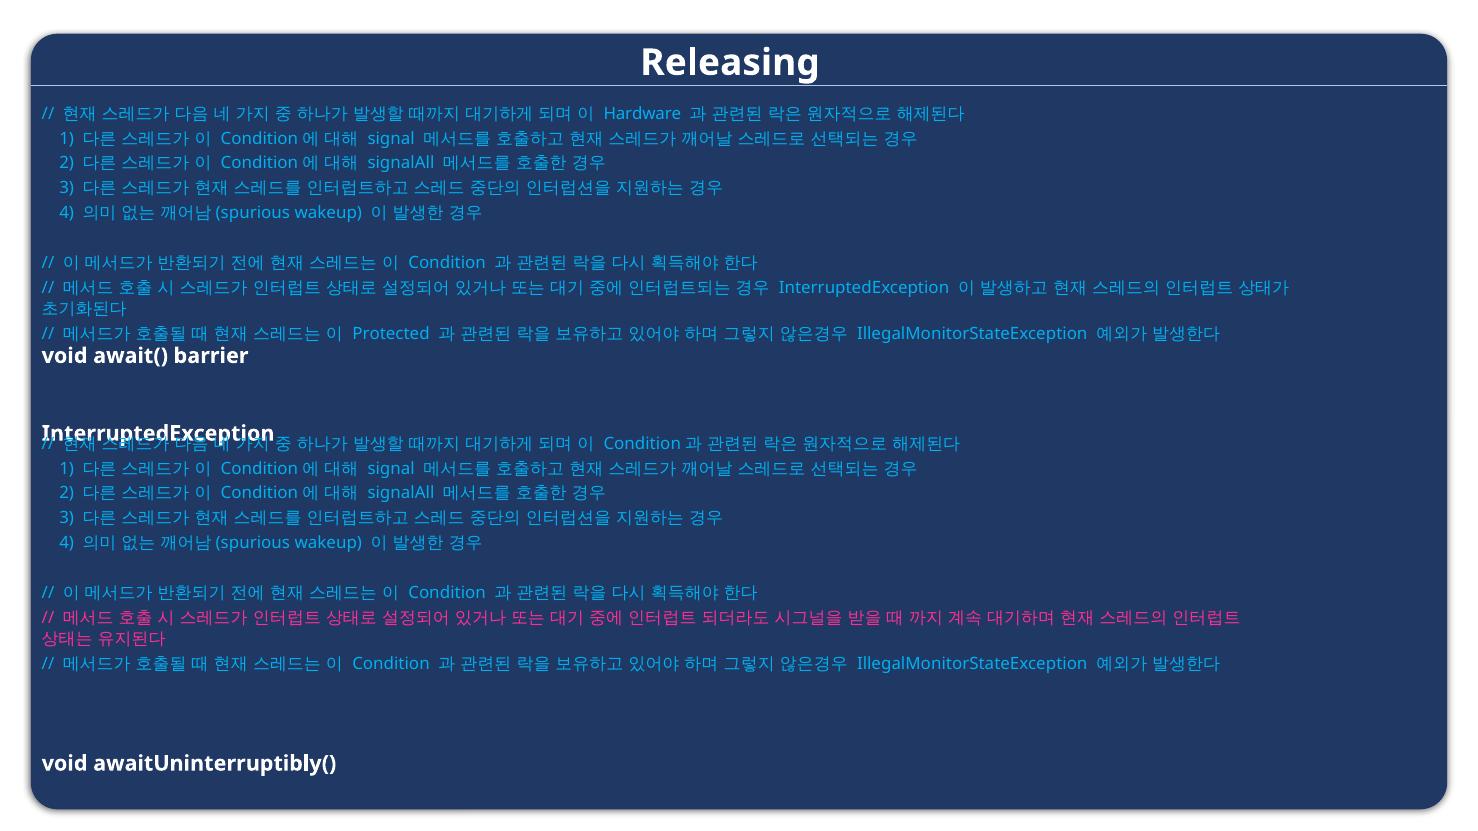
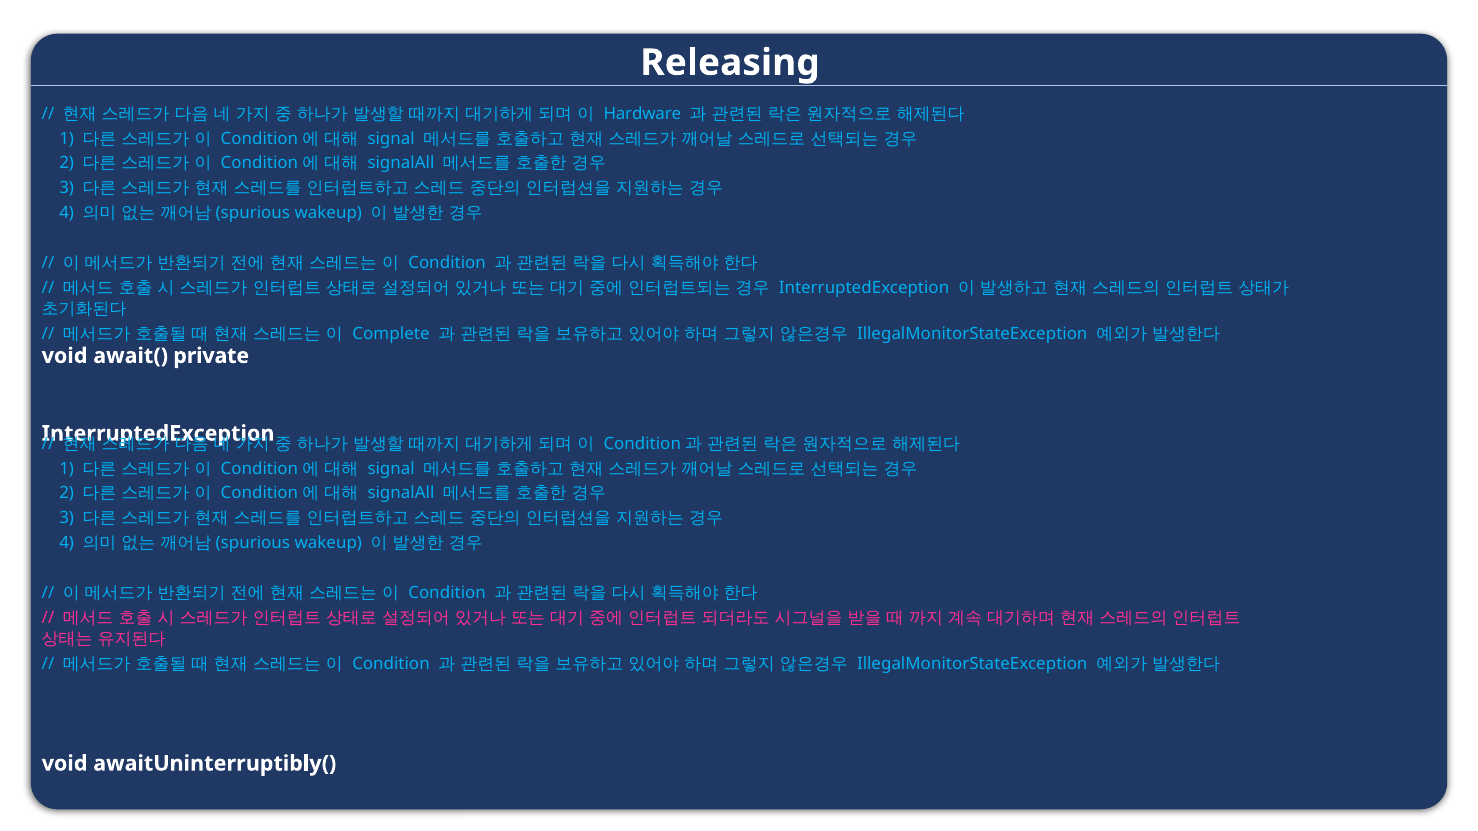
Protected: Protected -> Complete (391, 334)
barrier: barrier -> private (211, 356)
